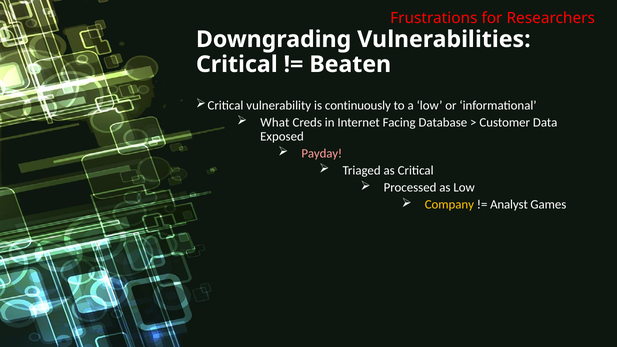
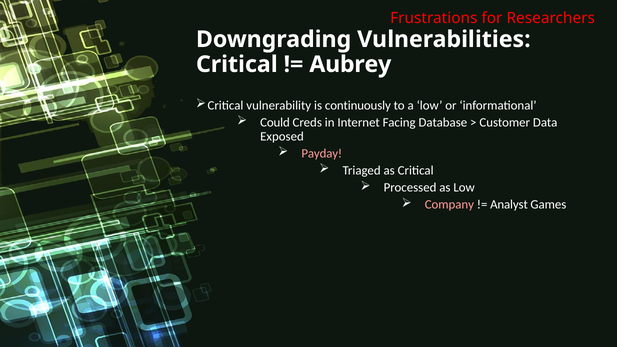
Beaten: Beaten -> Aubrey (350, 64)
What: What -> Could (275, 122)
Company colour: yellow -> pink (449, 205)
